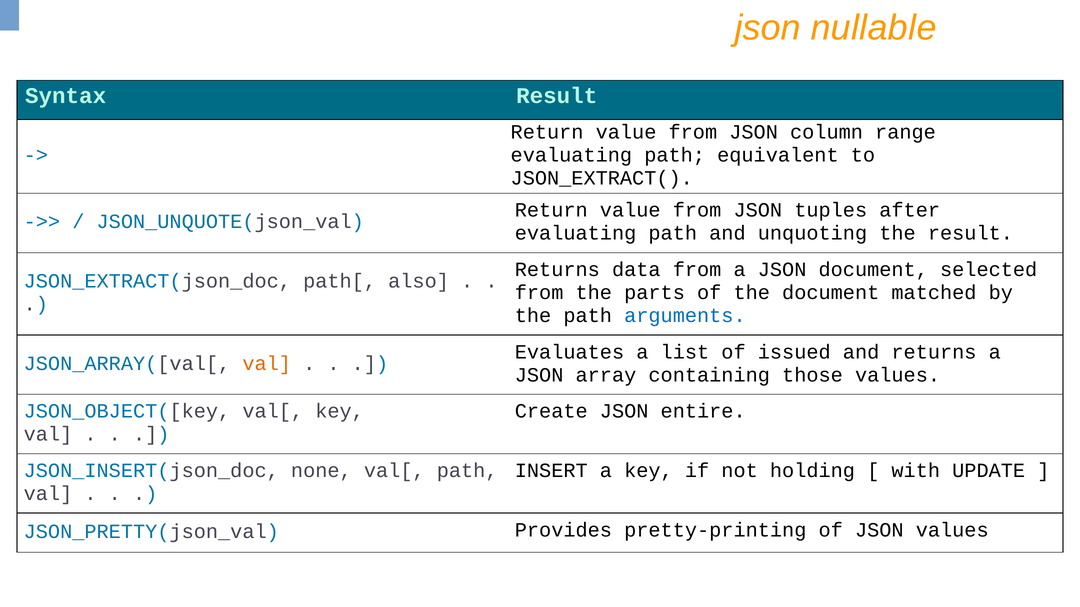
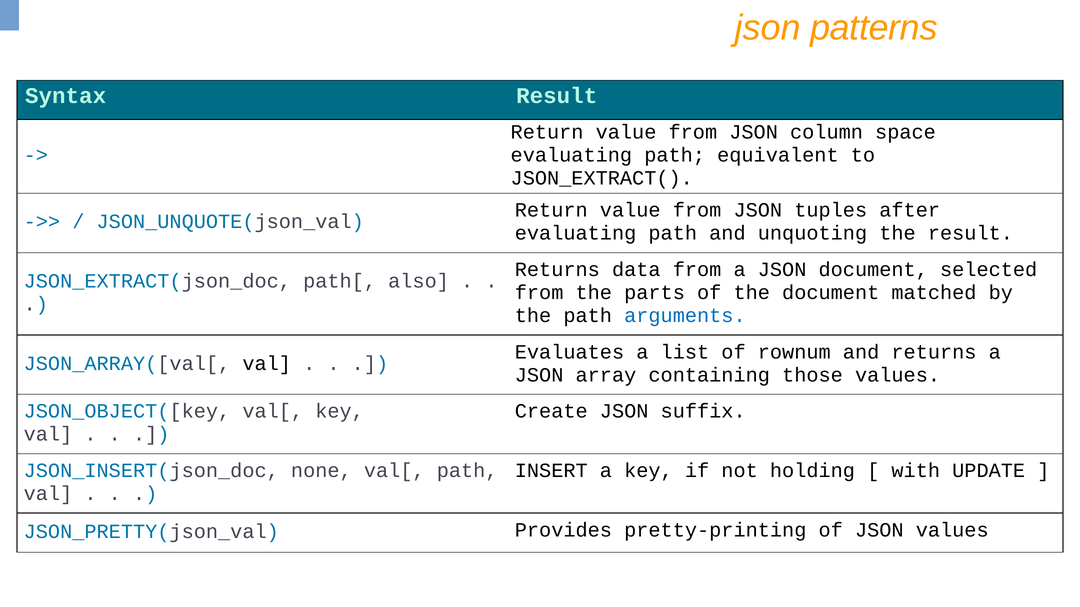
nullable: nullable -> patterns (874, 28)
range: range -> space (905, 132)
issued: issued -> rownum (794, 352)
val colour: orange -> black (267, 364)
entire: entire -> suffix (703, 412)
